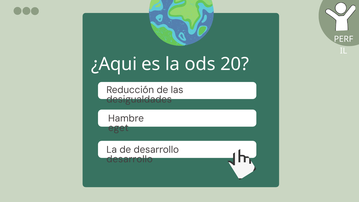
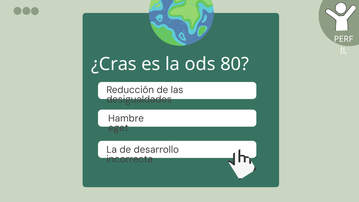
¿Aqui: ¿Aqui -> ¿Cras (114, 64)
20: 20 -> 80 (235, 64)
desarrollo: desarrollo -> incorrecta (130, 159)
